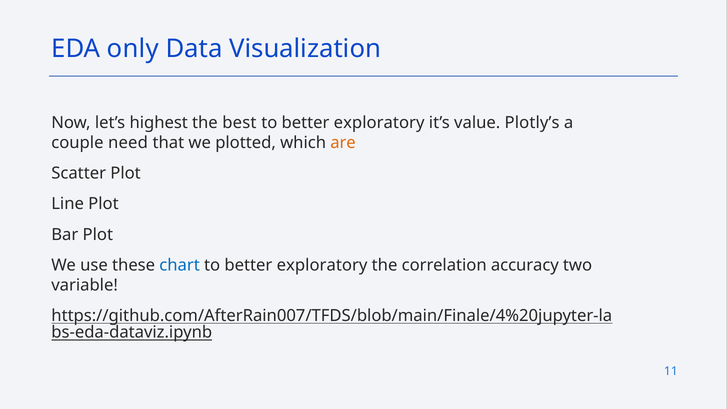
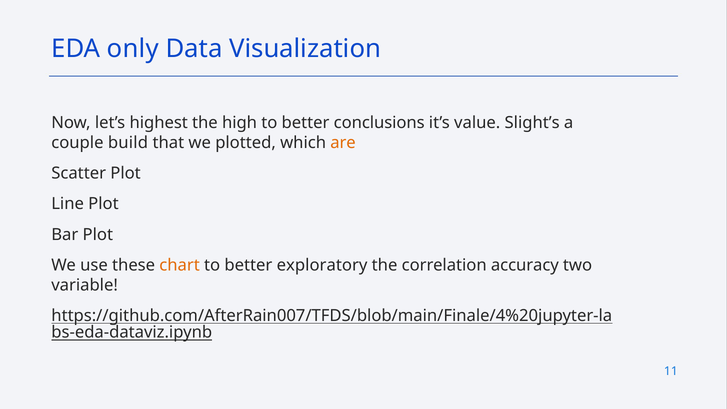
best: best -> high (240, 123)
exploratory: exploratory -> conclusions (379, 123)
Plotly’s: Plotly’s -> Slight’s (532, 123)
need: need -> build (128, 143)
chart colour: blue -> orange (180, 265)
